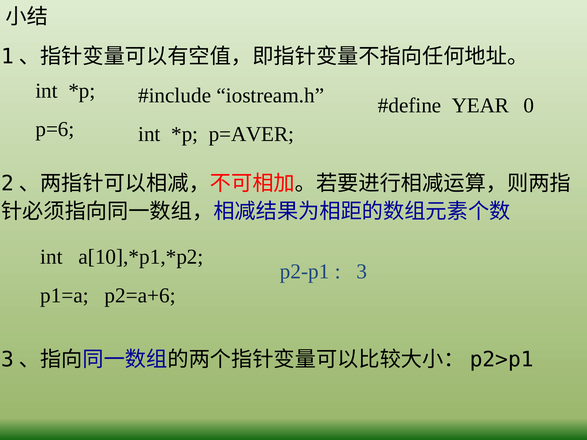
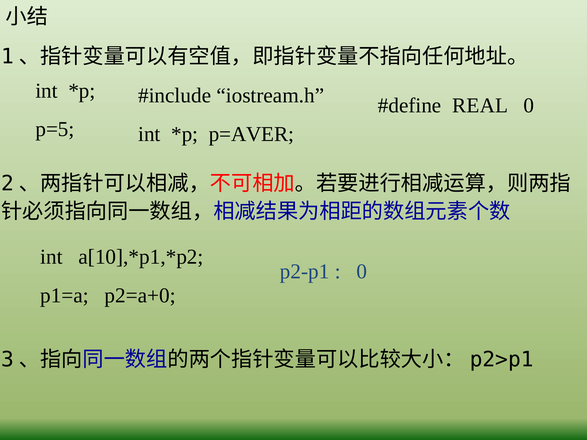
YEAR: YEAR -> REAL (480, 105)
p=6: p=6 -> p=5 (55, 129)
3: 3 -> 0 (362, 272)
p2=a+6: p2=a+6 -> p2=a+0 (140, 296)
